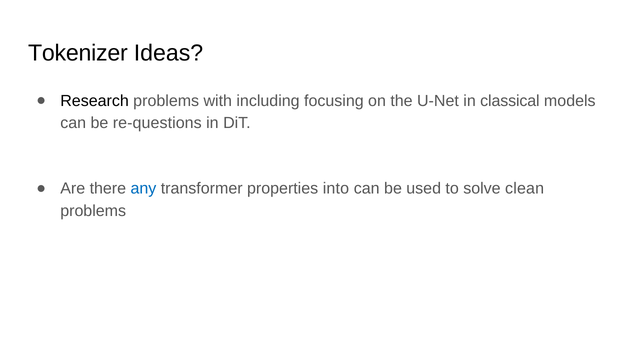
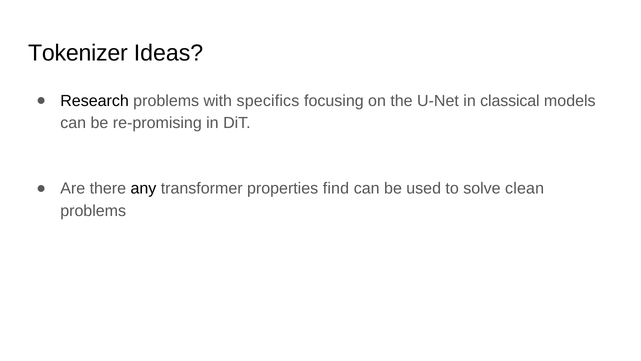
including: including -> specifics (268, 101)
re-questions: re-questions -> re-promising (157, 123)
any colour: blue -> black (143, 188)
into: into -> find (336, 188)
